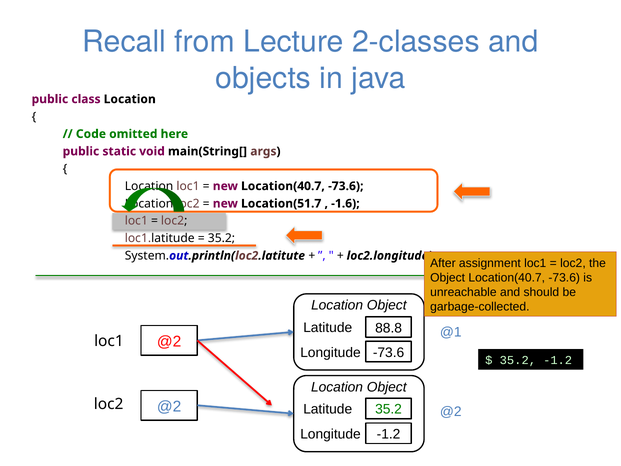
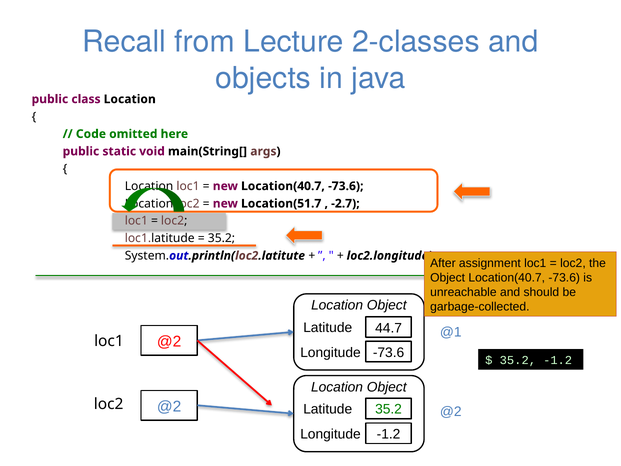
-1.6: -1.6 -> -2.7 (345, 203)
88.8: 88.8 -> 44.7 (389, 328)
